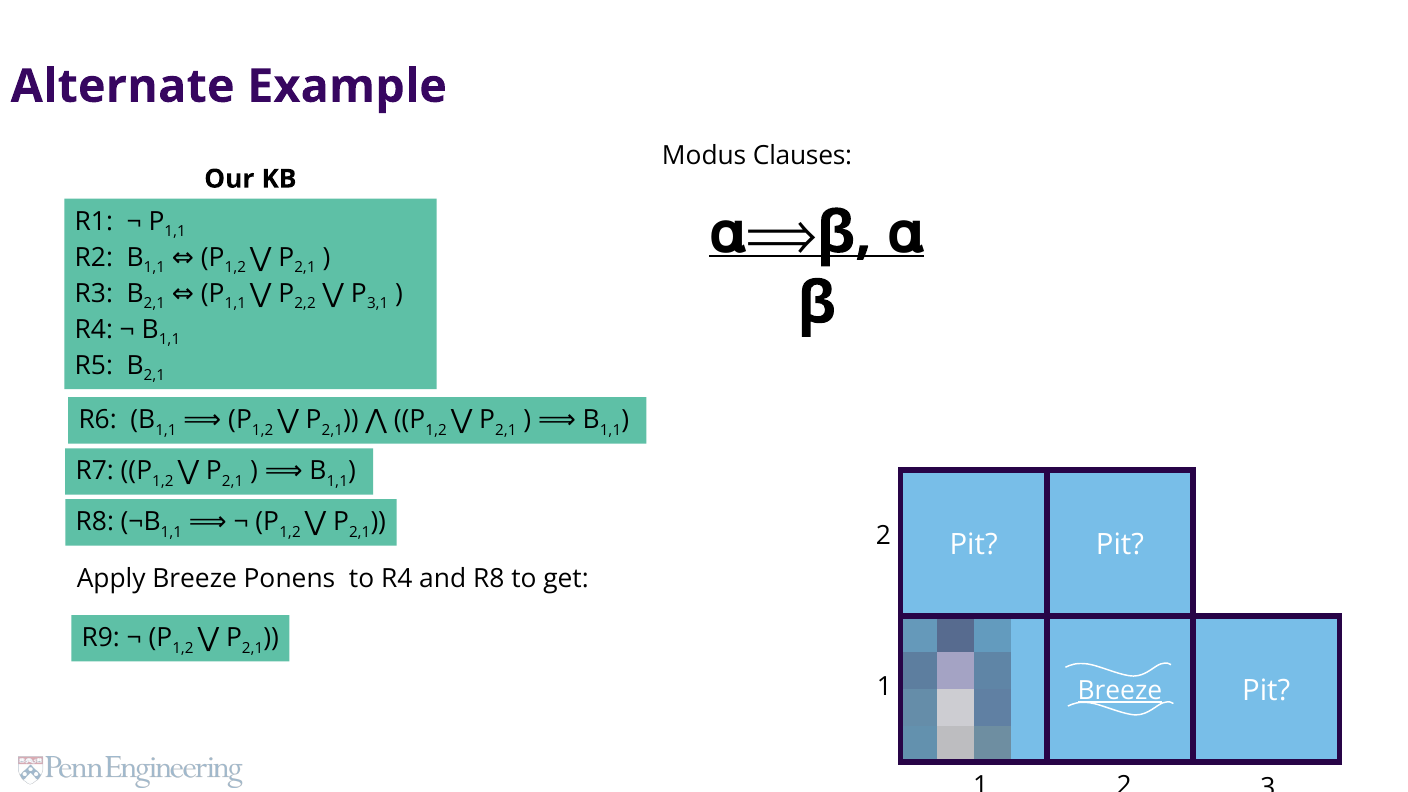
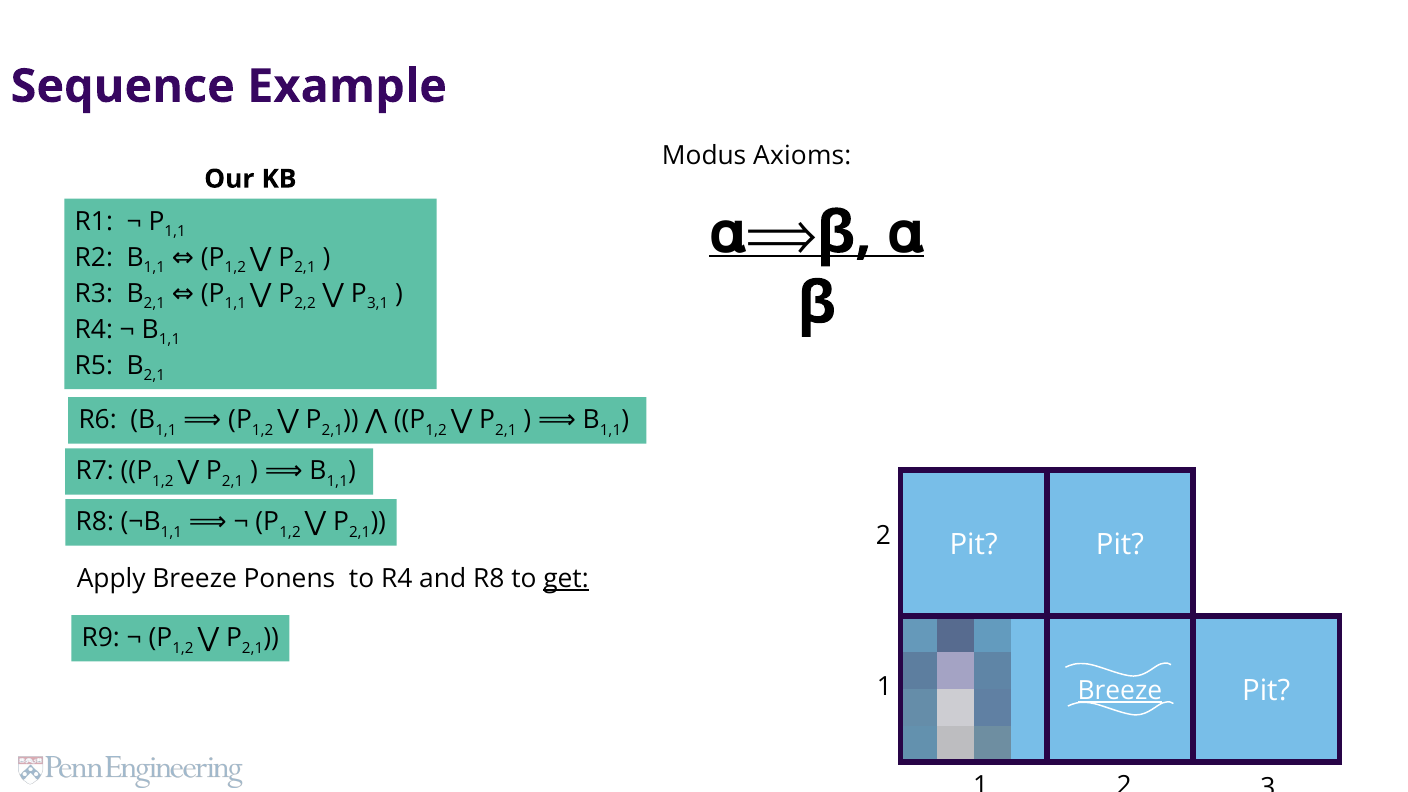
Alternate: Alternate -> Sequence (123, 86)
Clauses: Clauses -> Axioms (802, 156)
get underline: none -> present (566, 579)
